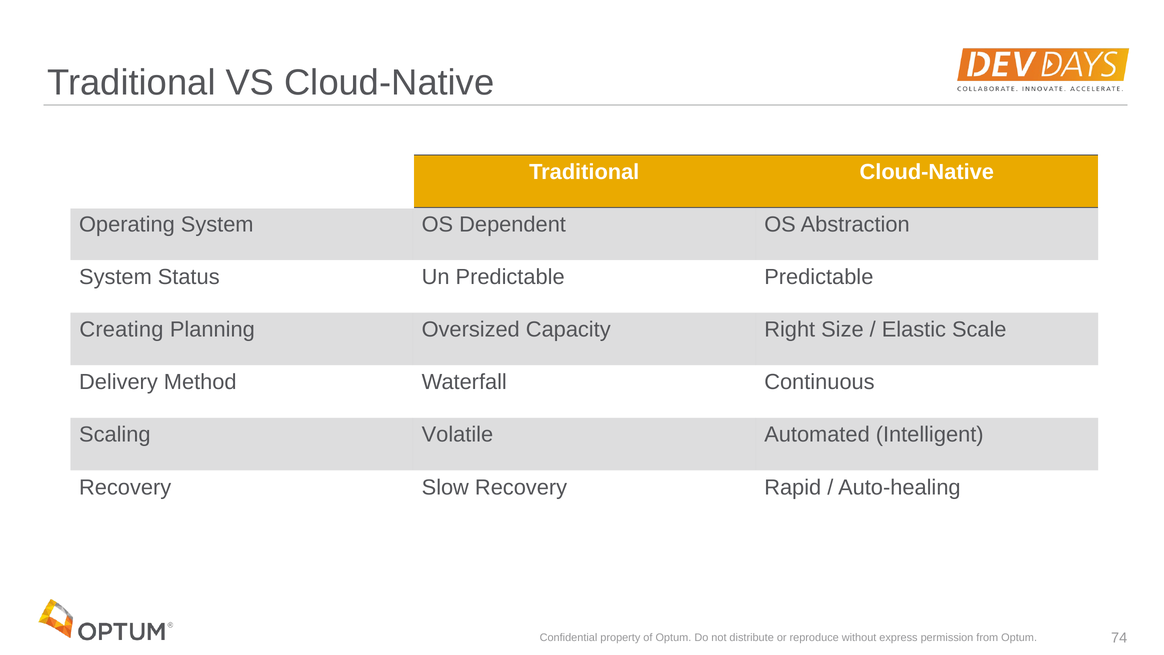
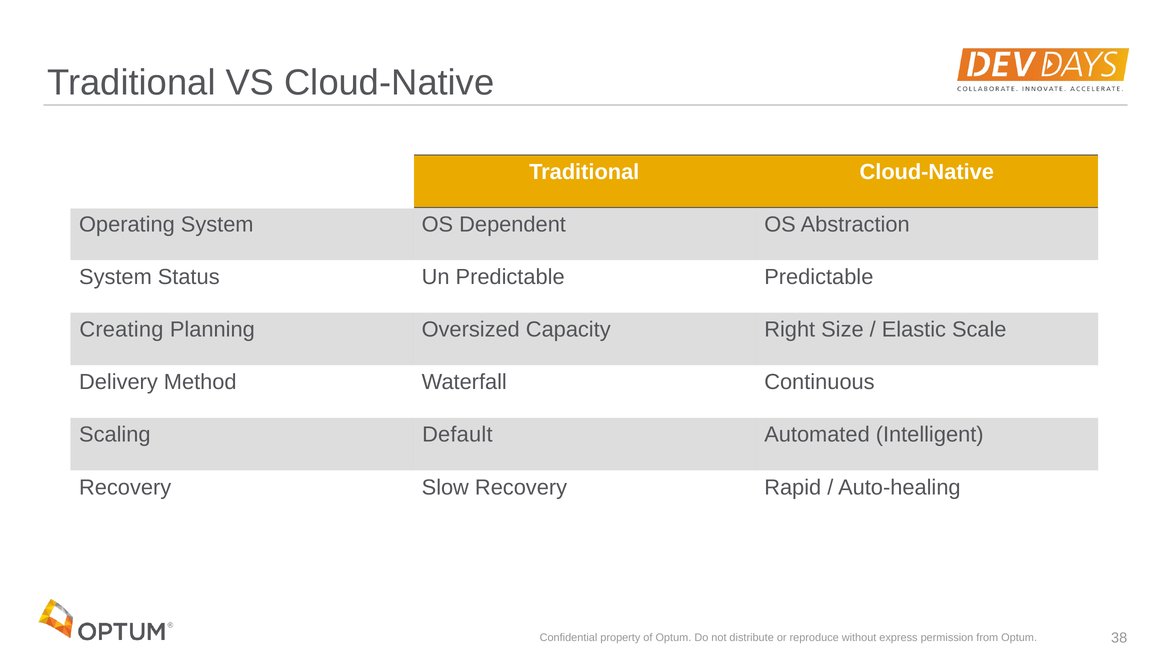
Volatile: Volatile -> Default (457, 435)
74: 74 -> 38 (1119, 638)
